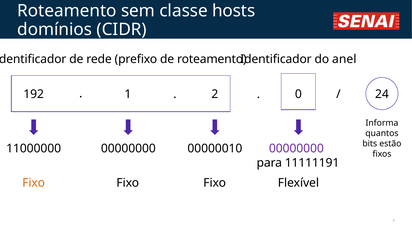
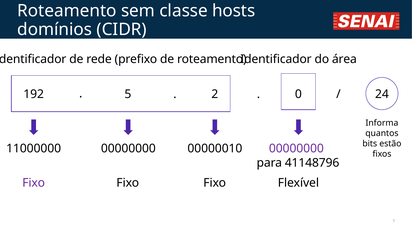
anel: anel -> área (344, 59)
1: 1 -> 5 (128, 94)
11111191: 11111191 -> 41148796 (312, 163)
Fixo colour: orange -> purple (34, 183)
